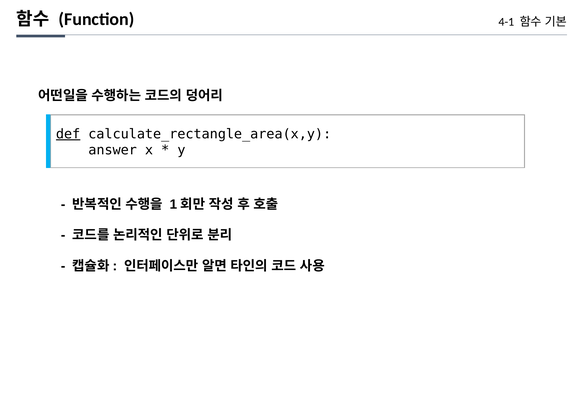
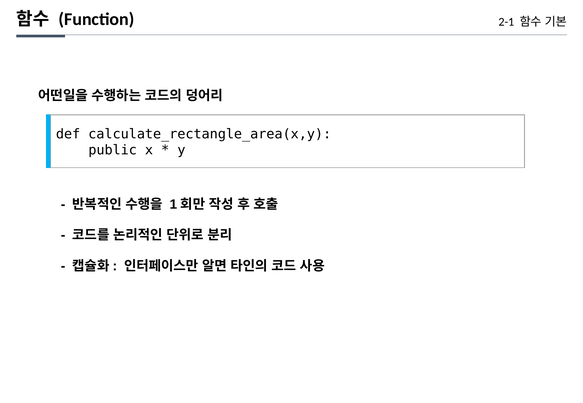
4-1: 4-1 -> 2-1 (506, 22)
def underline: present -> none (68, 134)
answer: answer -> public (113, 150)
